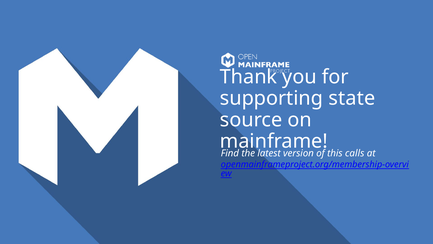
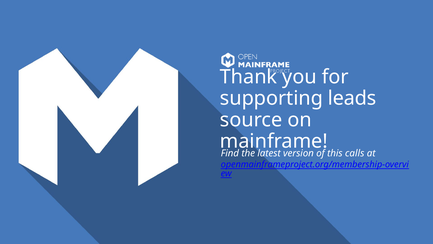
state: state -> leads (352, 98)
